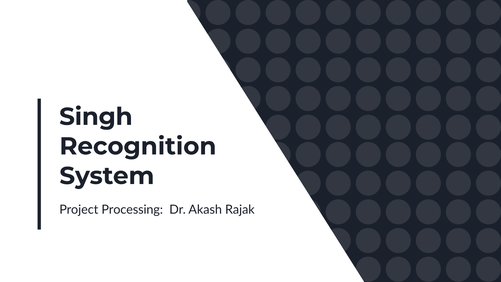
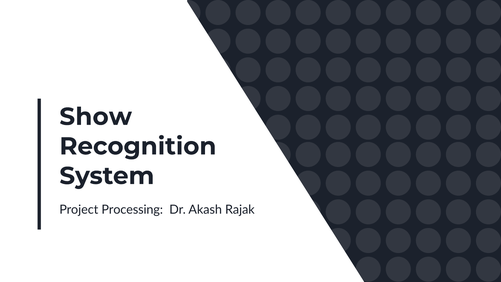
Singh: Singh -> Show (96, 117)
